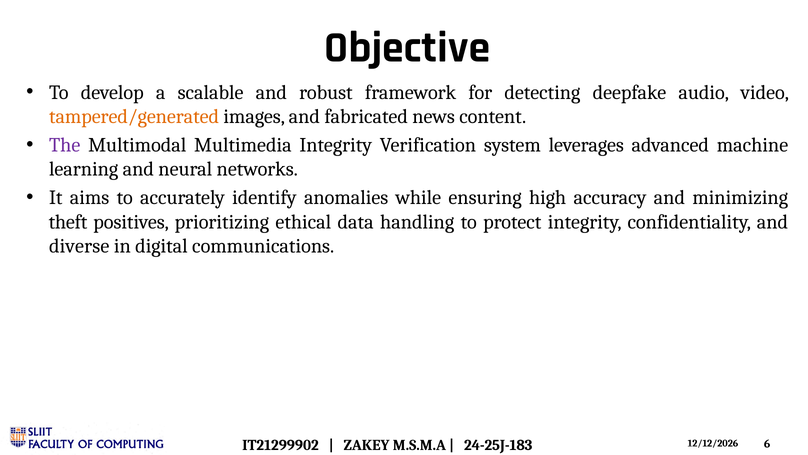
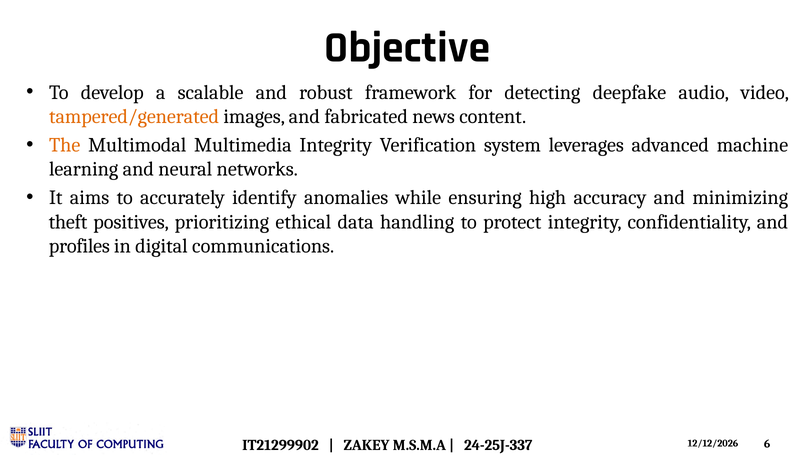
The colour: purple -> orange (65, 145)
diverse: diverse -> profiles (79, 246)
24-25J-183: 24-25J-183 -> 24-25J-337 (498, 445)
